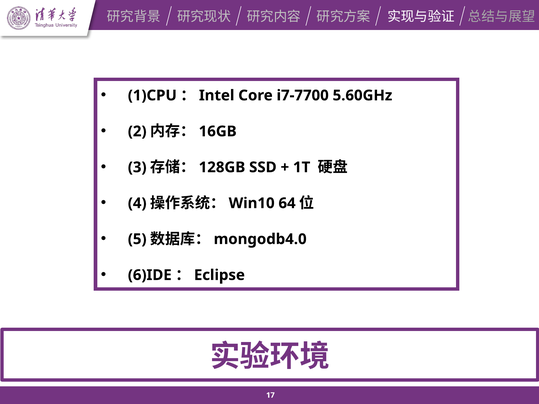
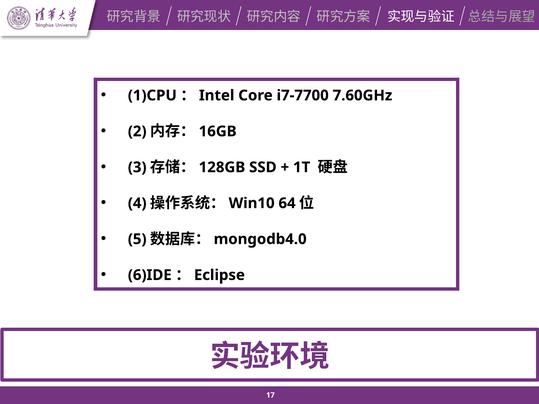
5.60GHz: 5.60GHz -> 7.60GHz (362, 95)
